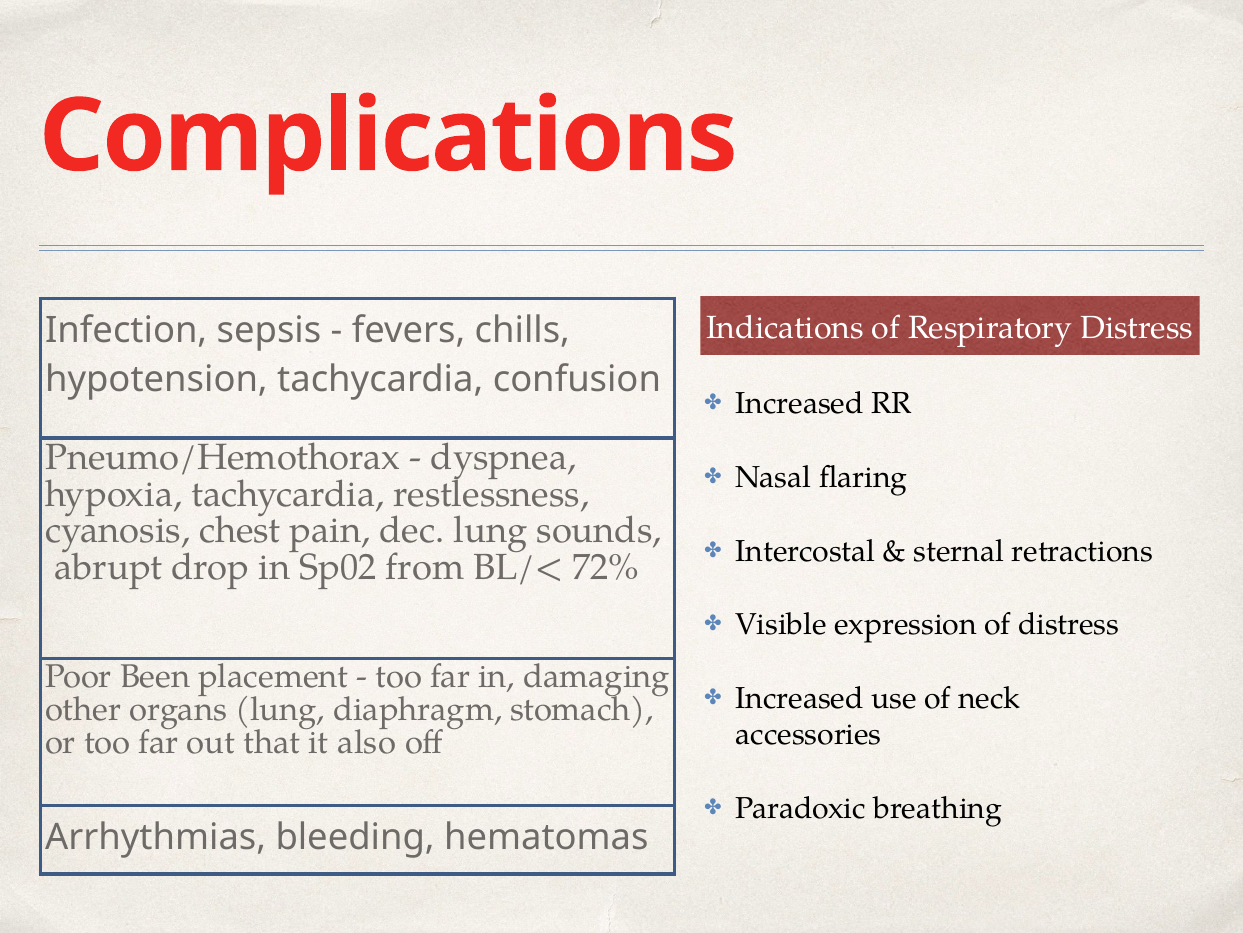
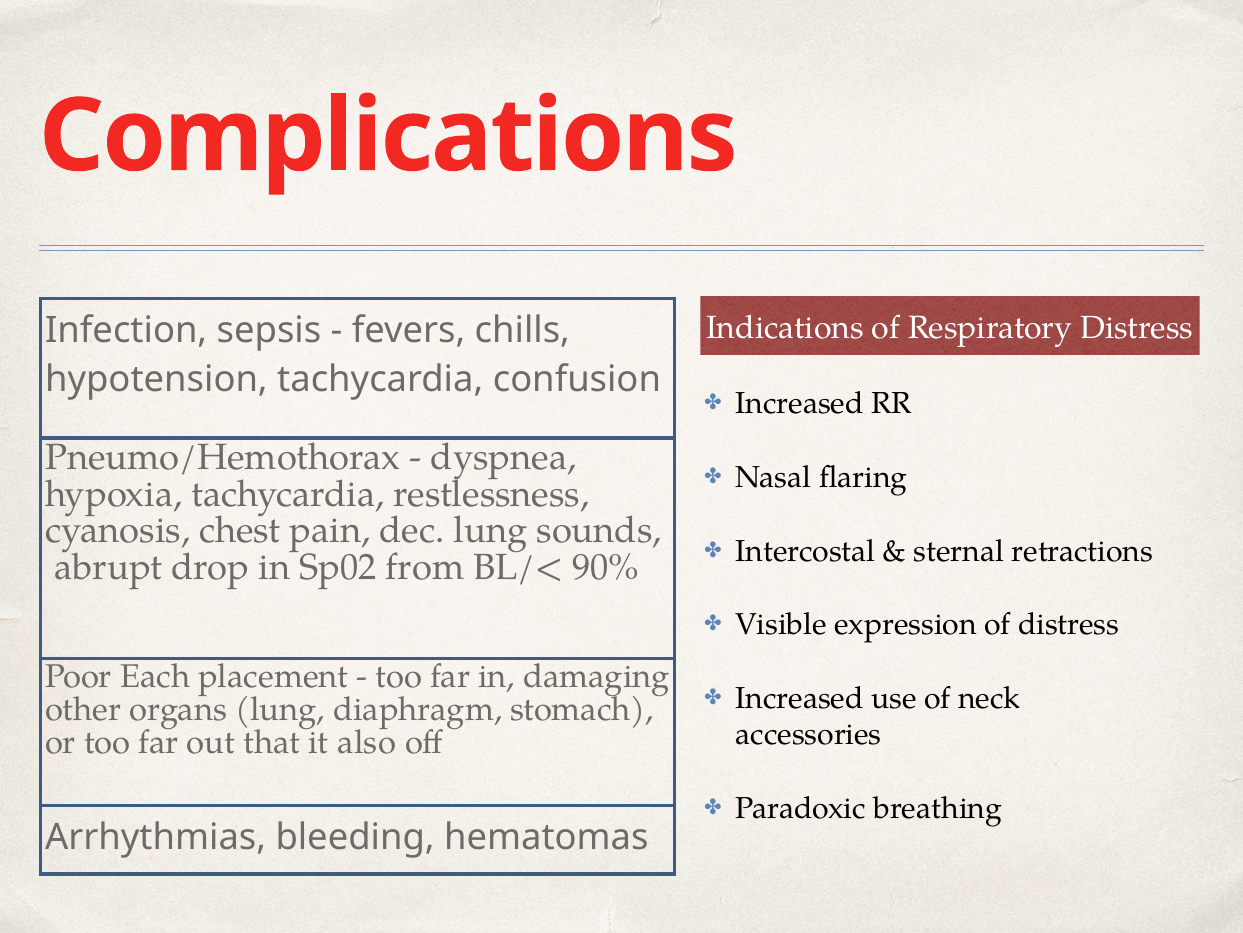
72%: 72% -> 90% (606, 567)
Been: Been -> Each (155, 676)
